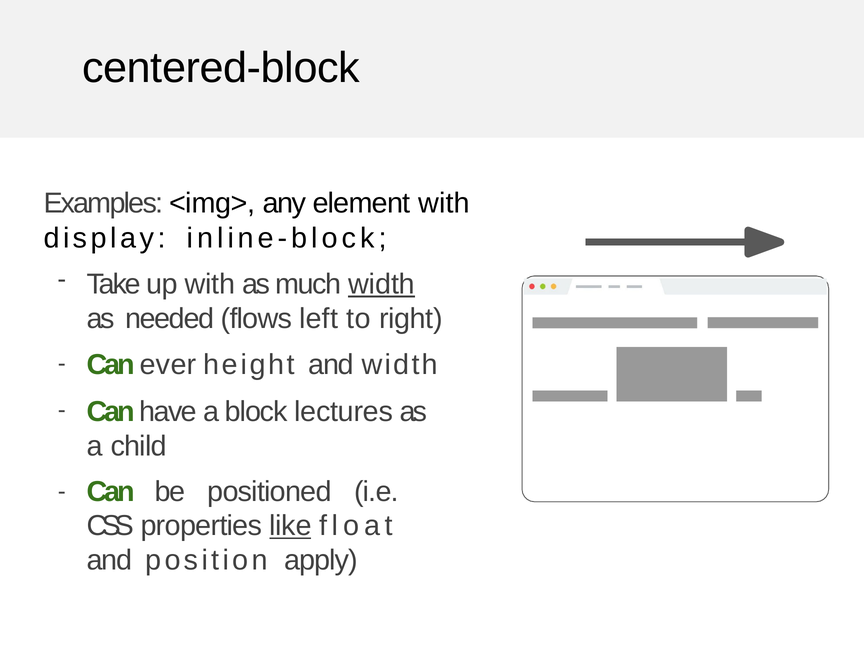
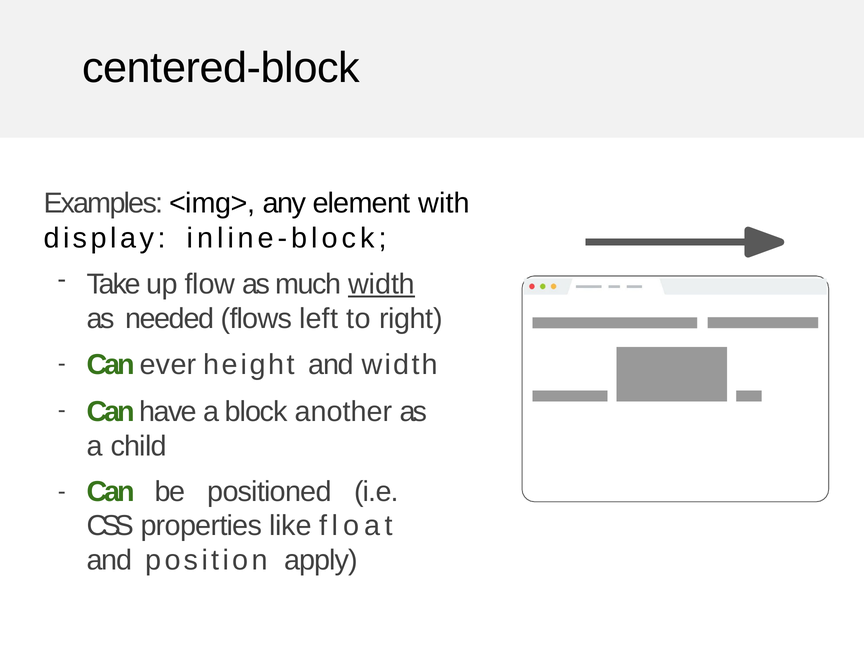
up with: with -> flow (210, 284)
lectures: lectures -> another (343, 412)
like underline: present -> none (290, 526)
